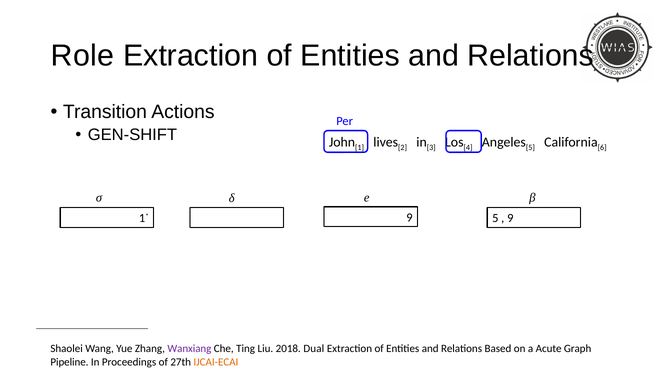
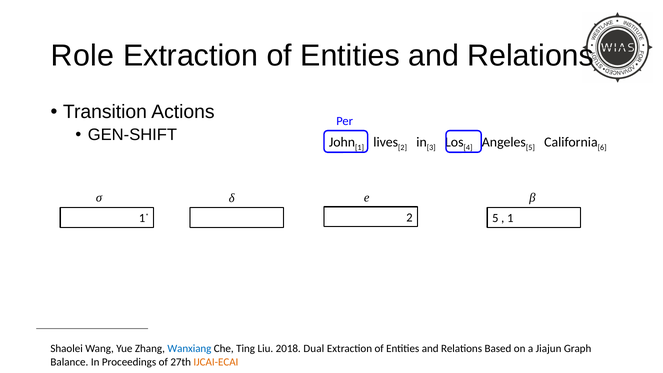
9: 9 -> 2 (409, 218)
9: 9 -> 1 (510, 218)
Wanxiang colour: purple -> blue (189, 349)
Acute: Acute -> Jiajun (549, 349)
Pipeline: Pipeline -> Balance (69, 362)
